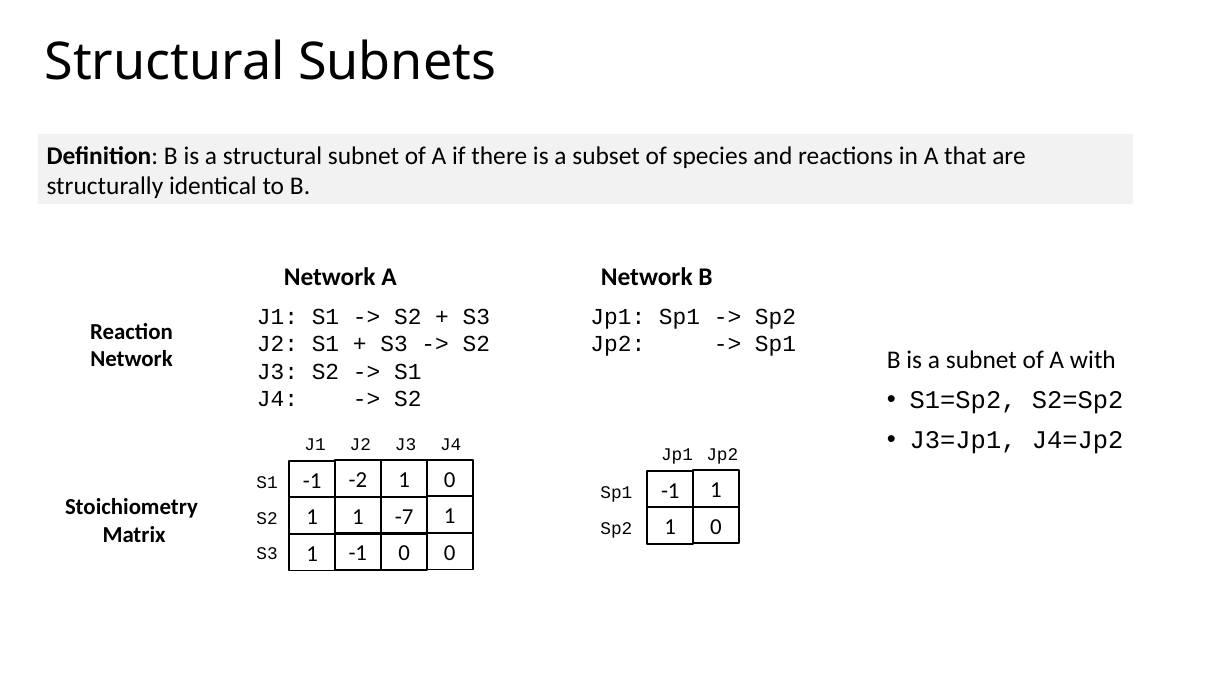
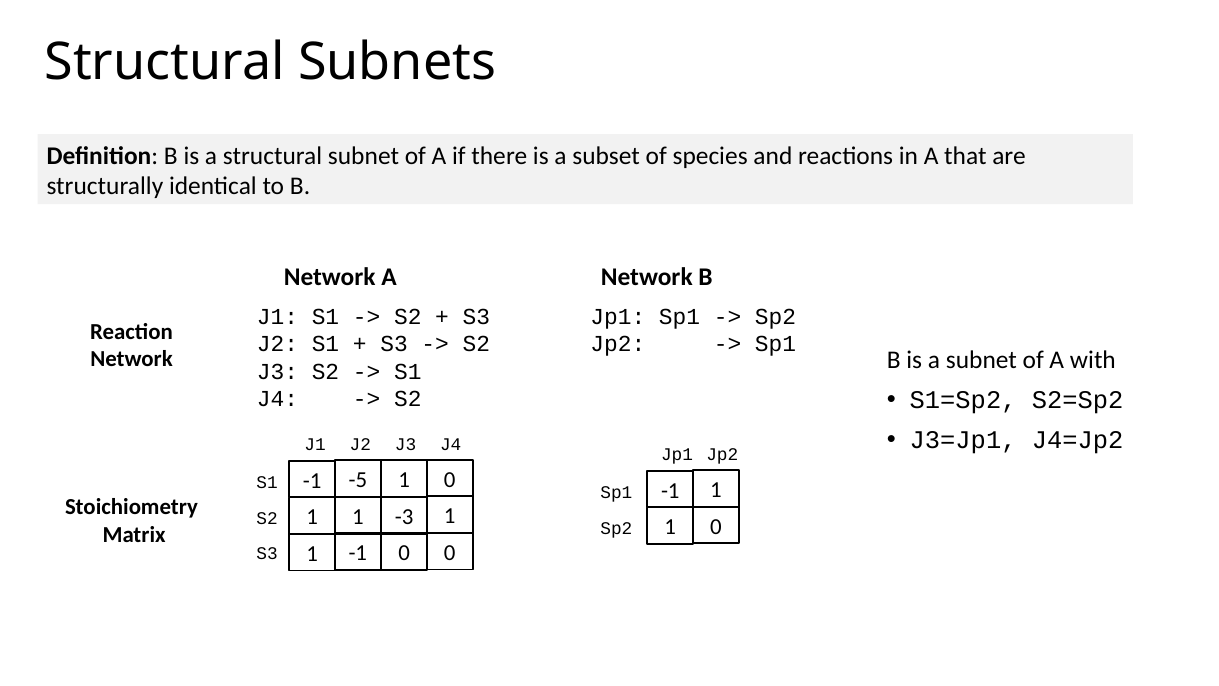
-2: -2 -> -5 (358, 480)
-7: -7 -> -3 (404, 517)
